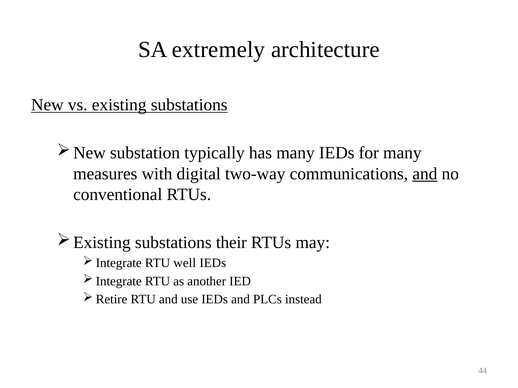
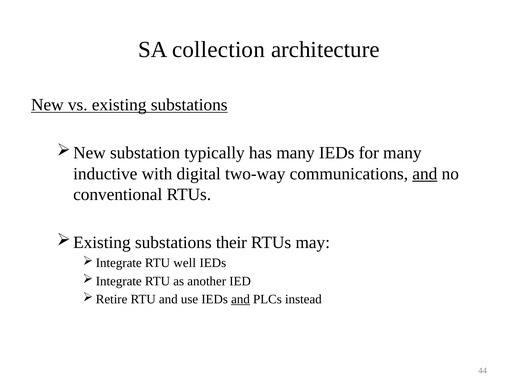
extremely: extremely -> collection (219, 50)
measures: measures -> inductive (105, 174)
and underline: none -> present (240, 300)
